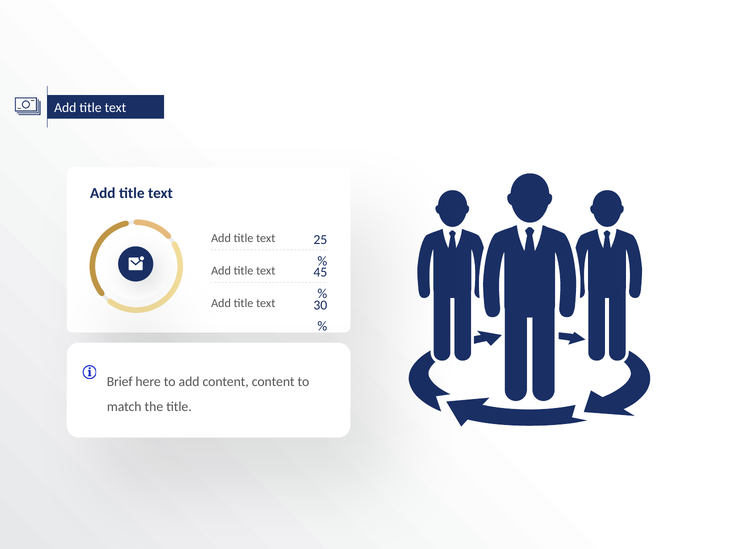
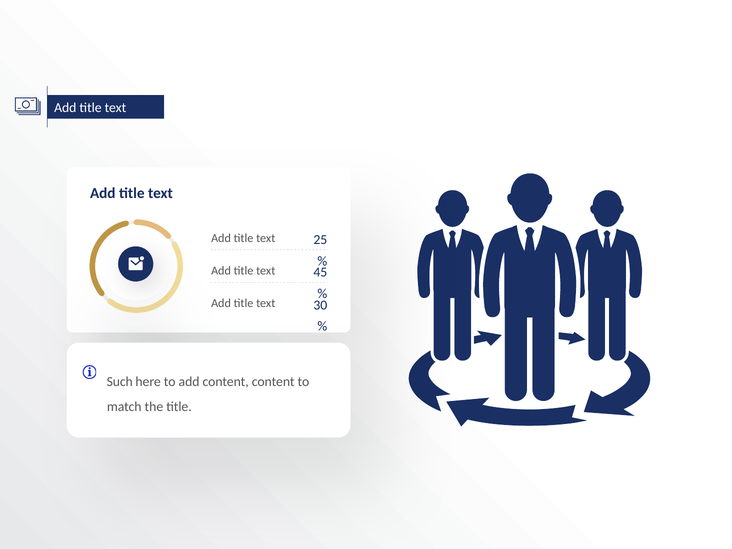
Brief: Brief -> Such (120, 382)
